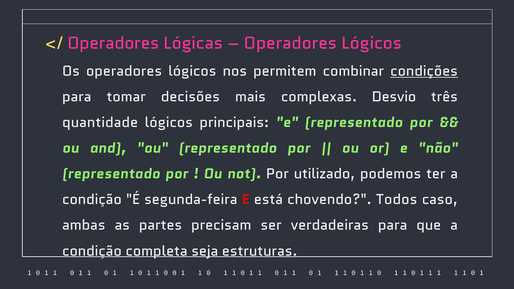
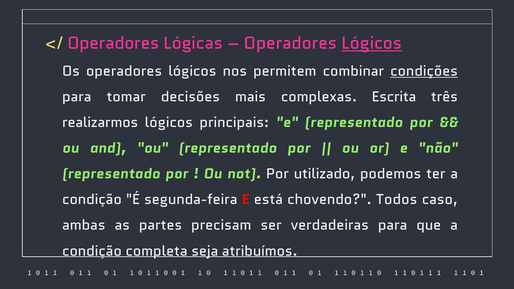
Lógicos underline: none -> present (372, 43)
Desvio: Desvio -> Escrita (394, 97)
quantidade: quantidade -> realizarmos (100, 123)
estruturas: estruturas -> atribuímos (260, 251)
